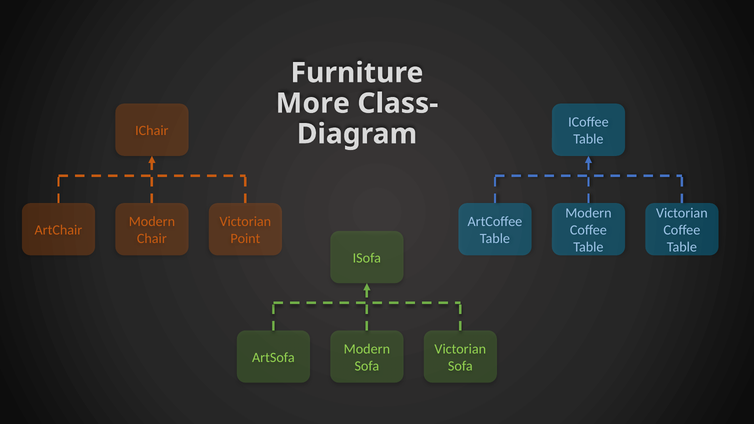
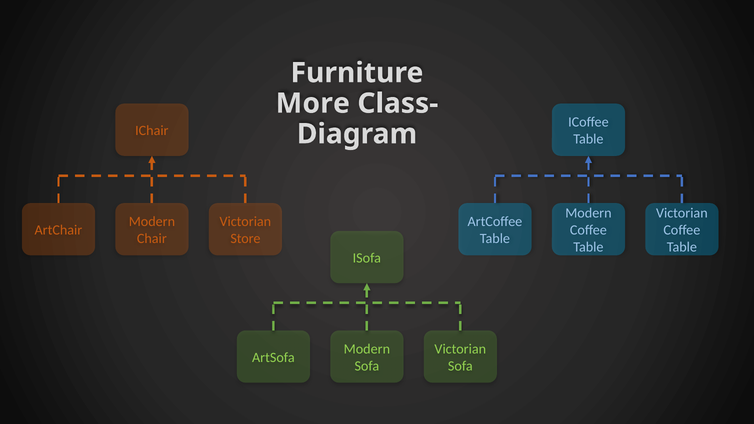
Point: Point -> Store (245, 239)
